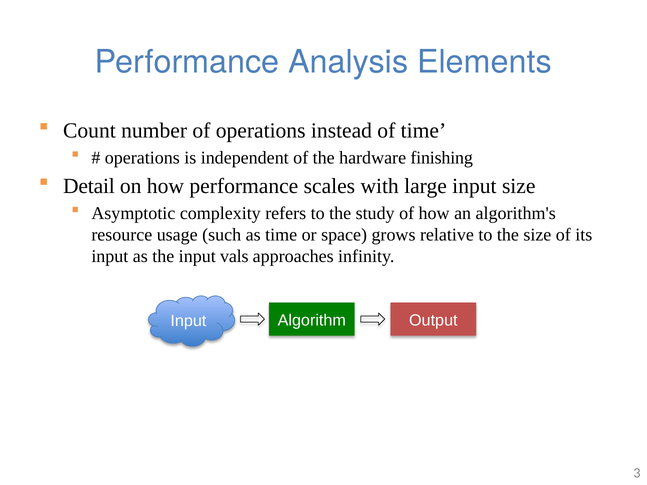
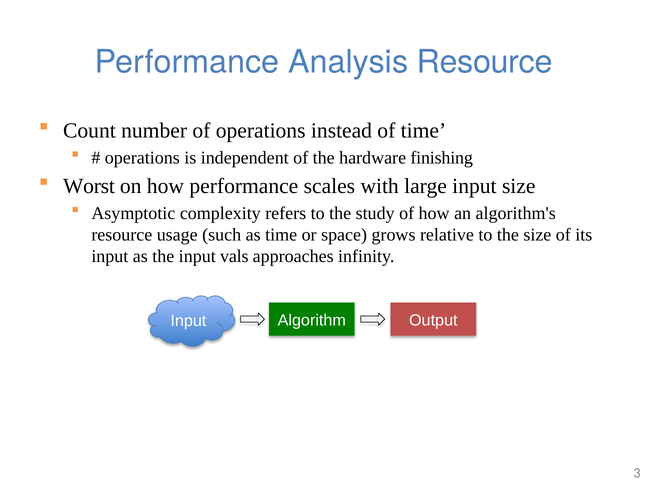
Analysis Elements: Elements -> Resource (485, 62)
Detail: Detail -> Worst (89, 186)
